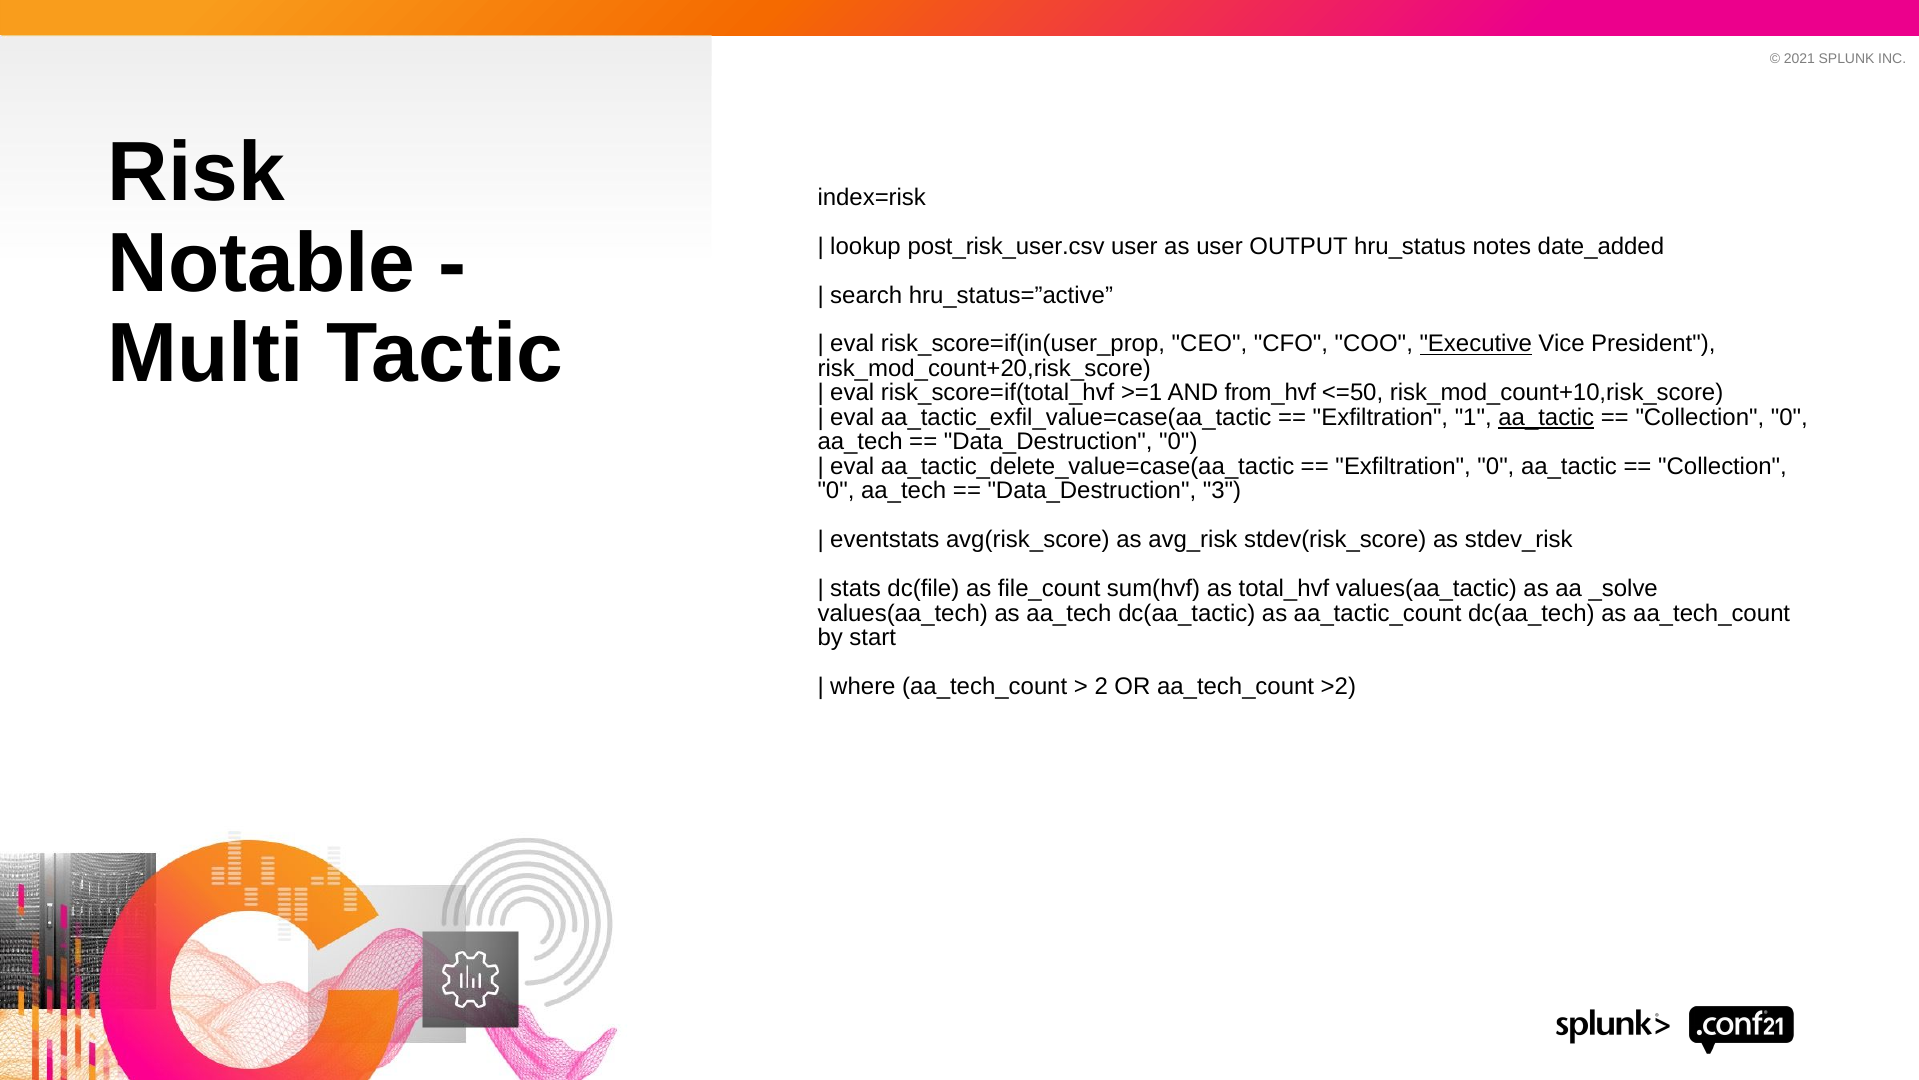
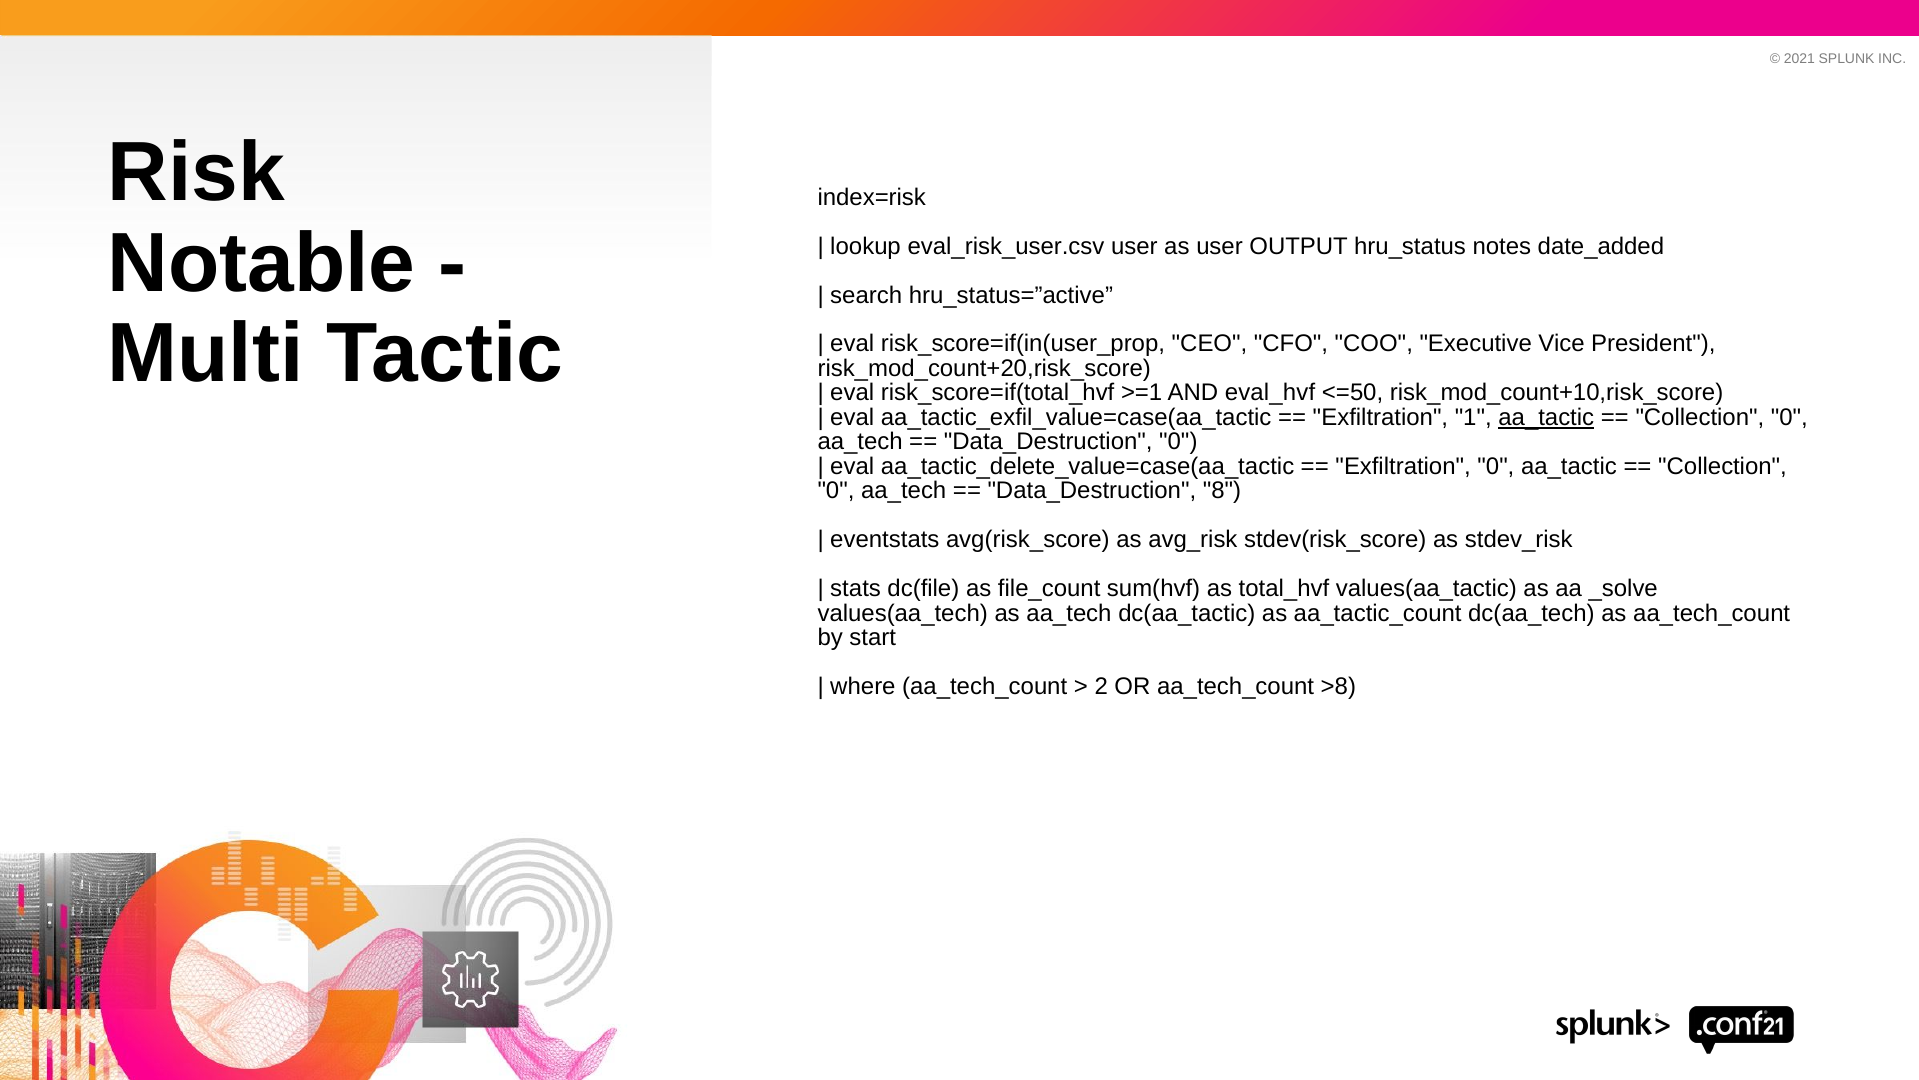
post_risk_user.csv: post_risk_user.csv -> eval_risk_user.csv (1006, 246)
Executive underline: present -> none (1476, 344)
from_hvf: from_hvf -> eval_hvf (1270, 393)
3: 3 -> 8 (1222, 491)
>2: >2 -> >8 (1338, 686)
